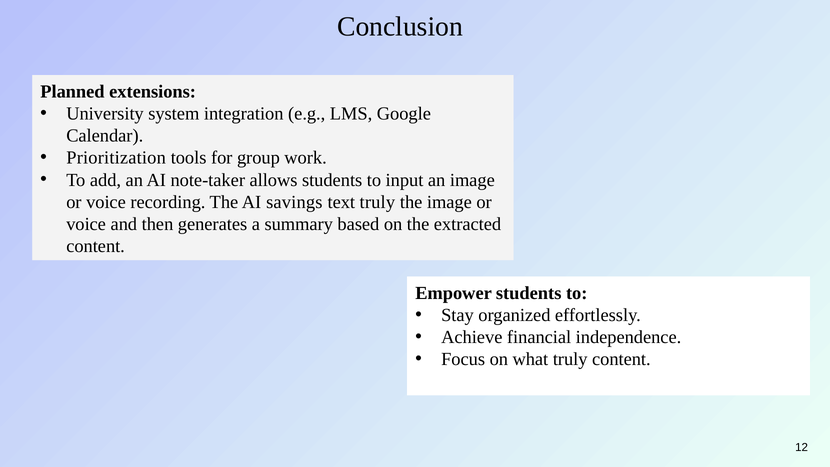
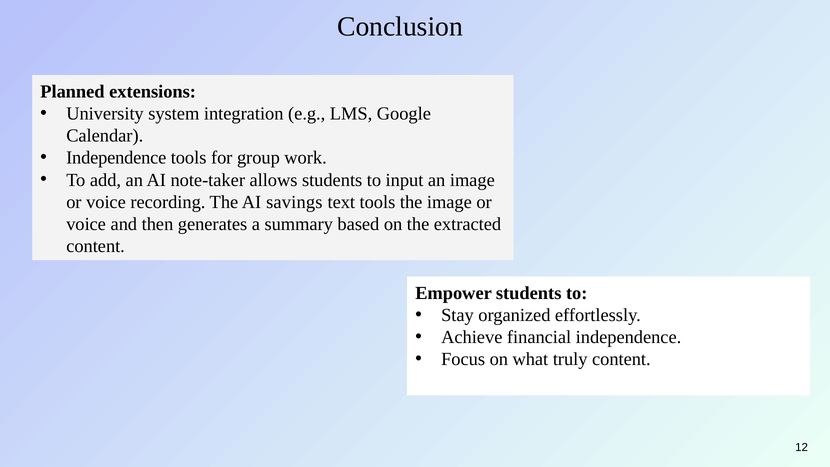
Prioritization: Prioritization -> Independence (116, 158)
text truly: truly -> tools (377, 202)
